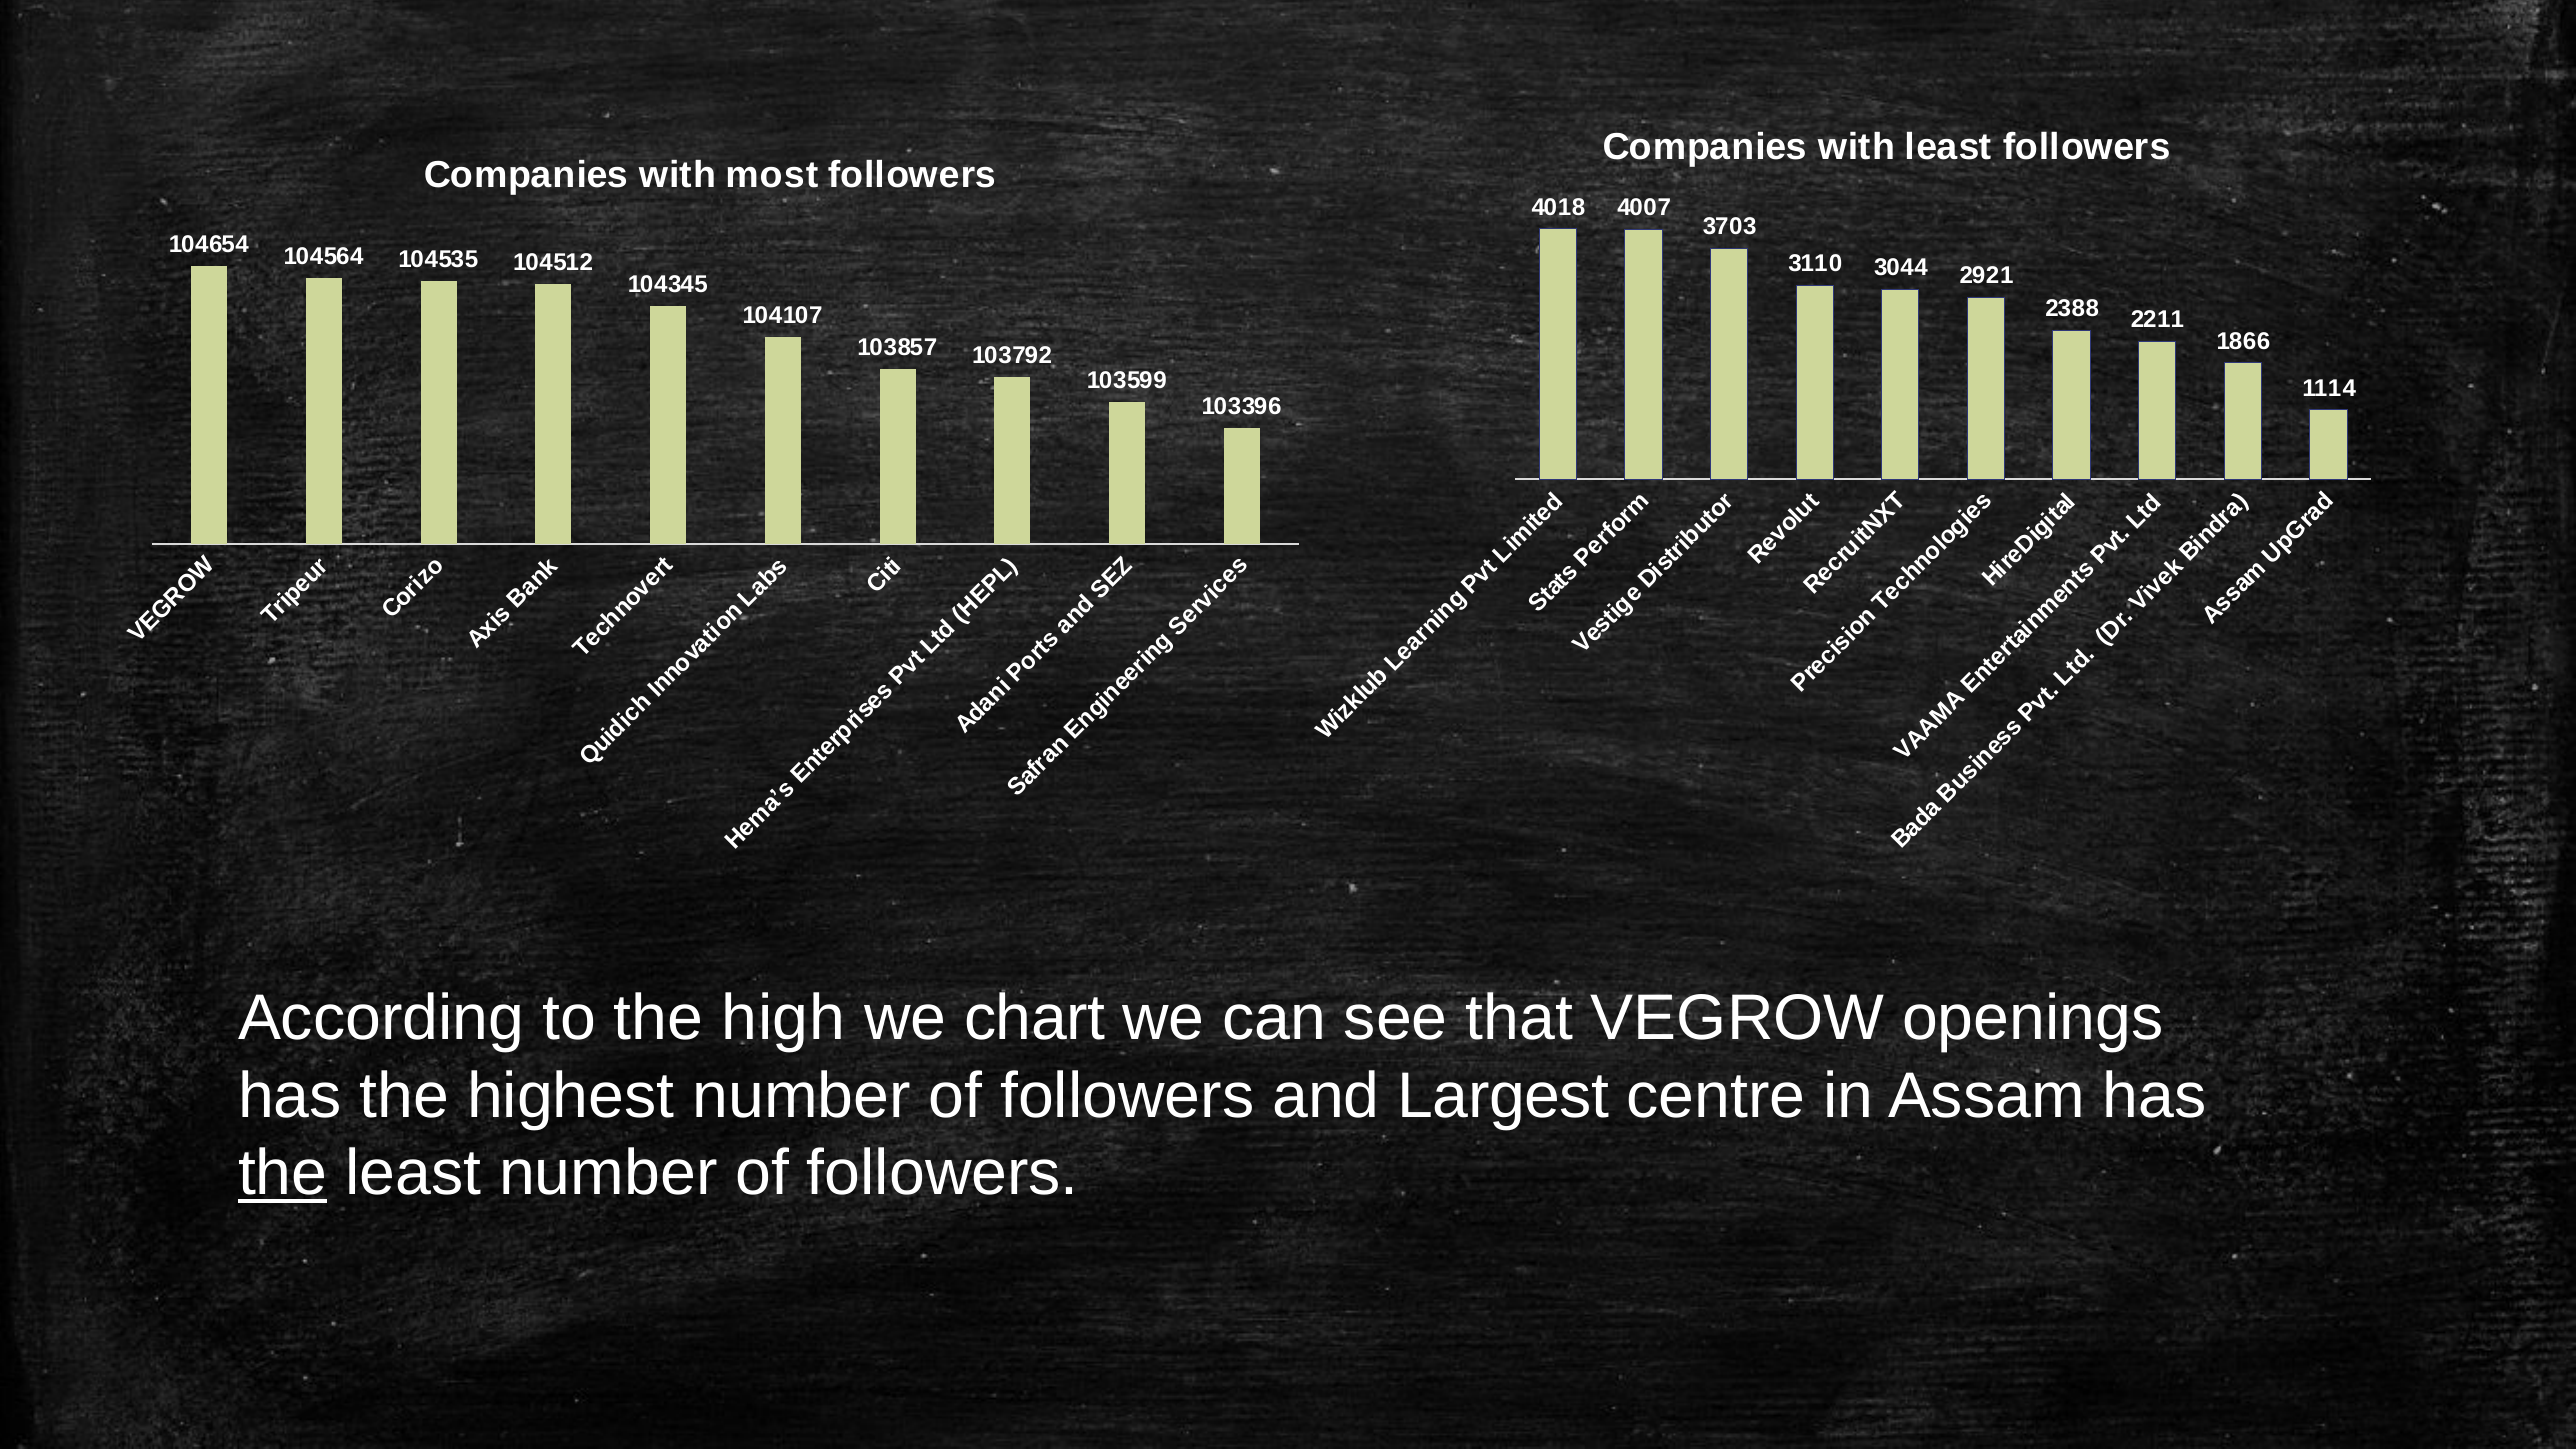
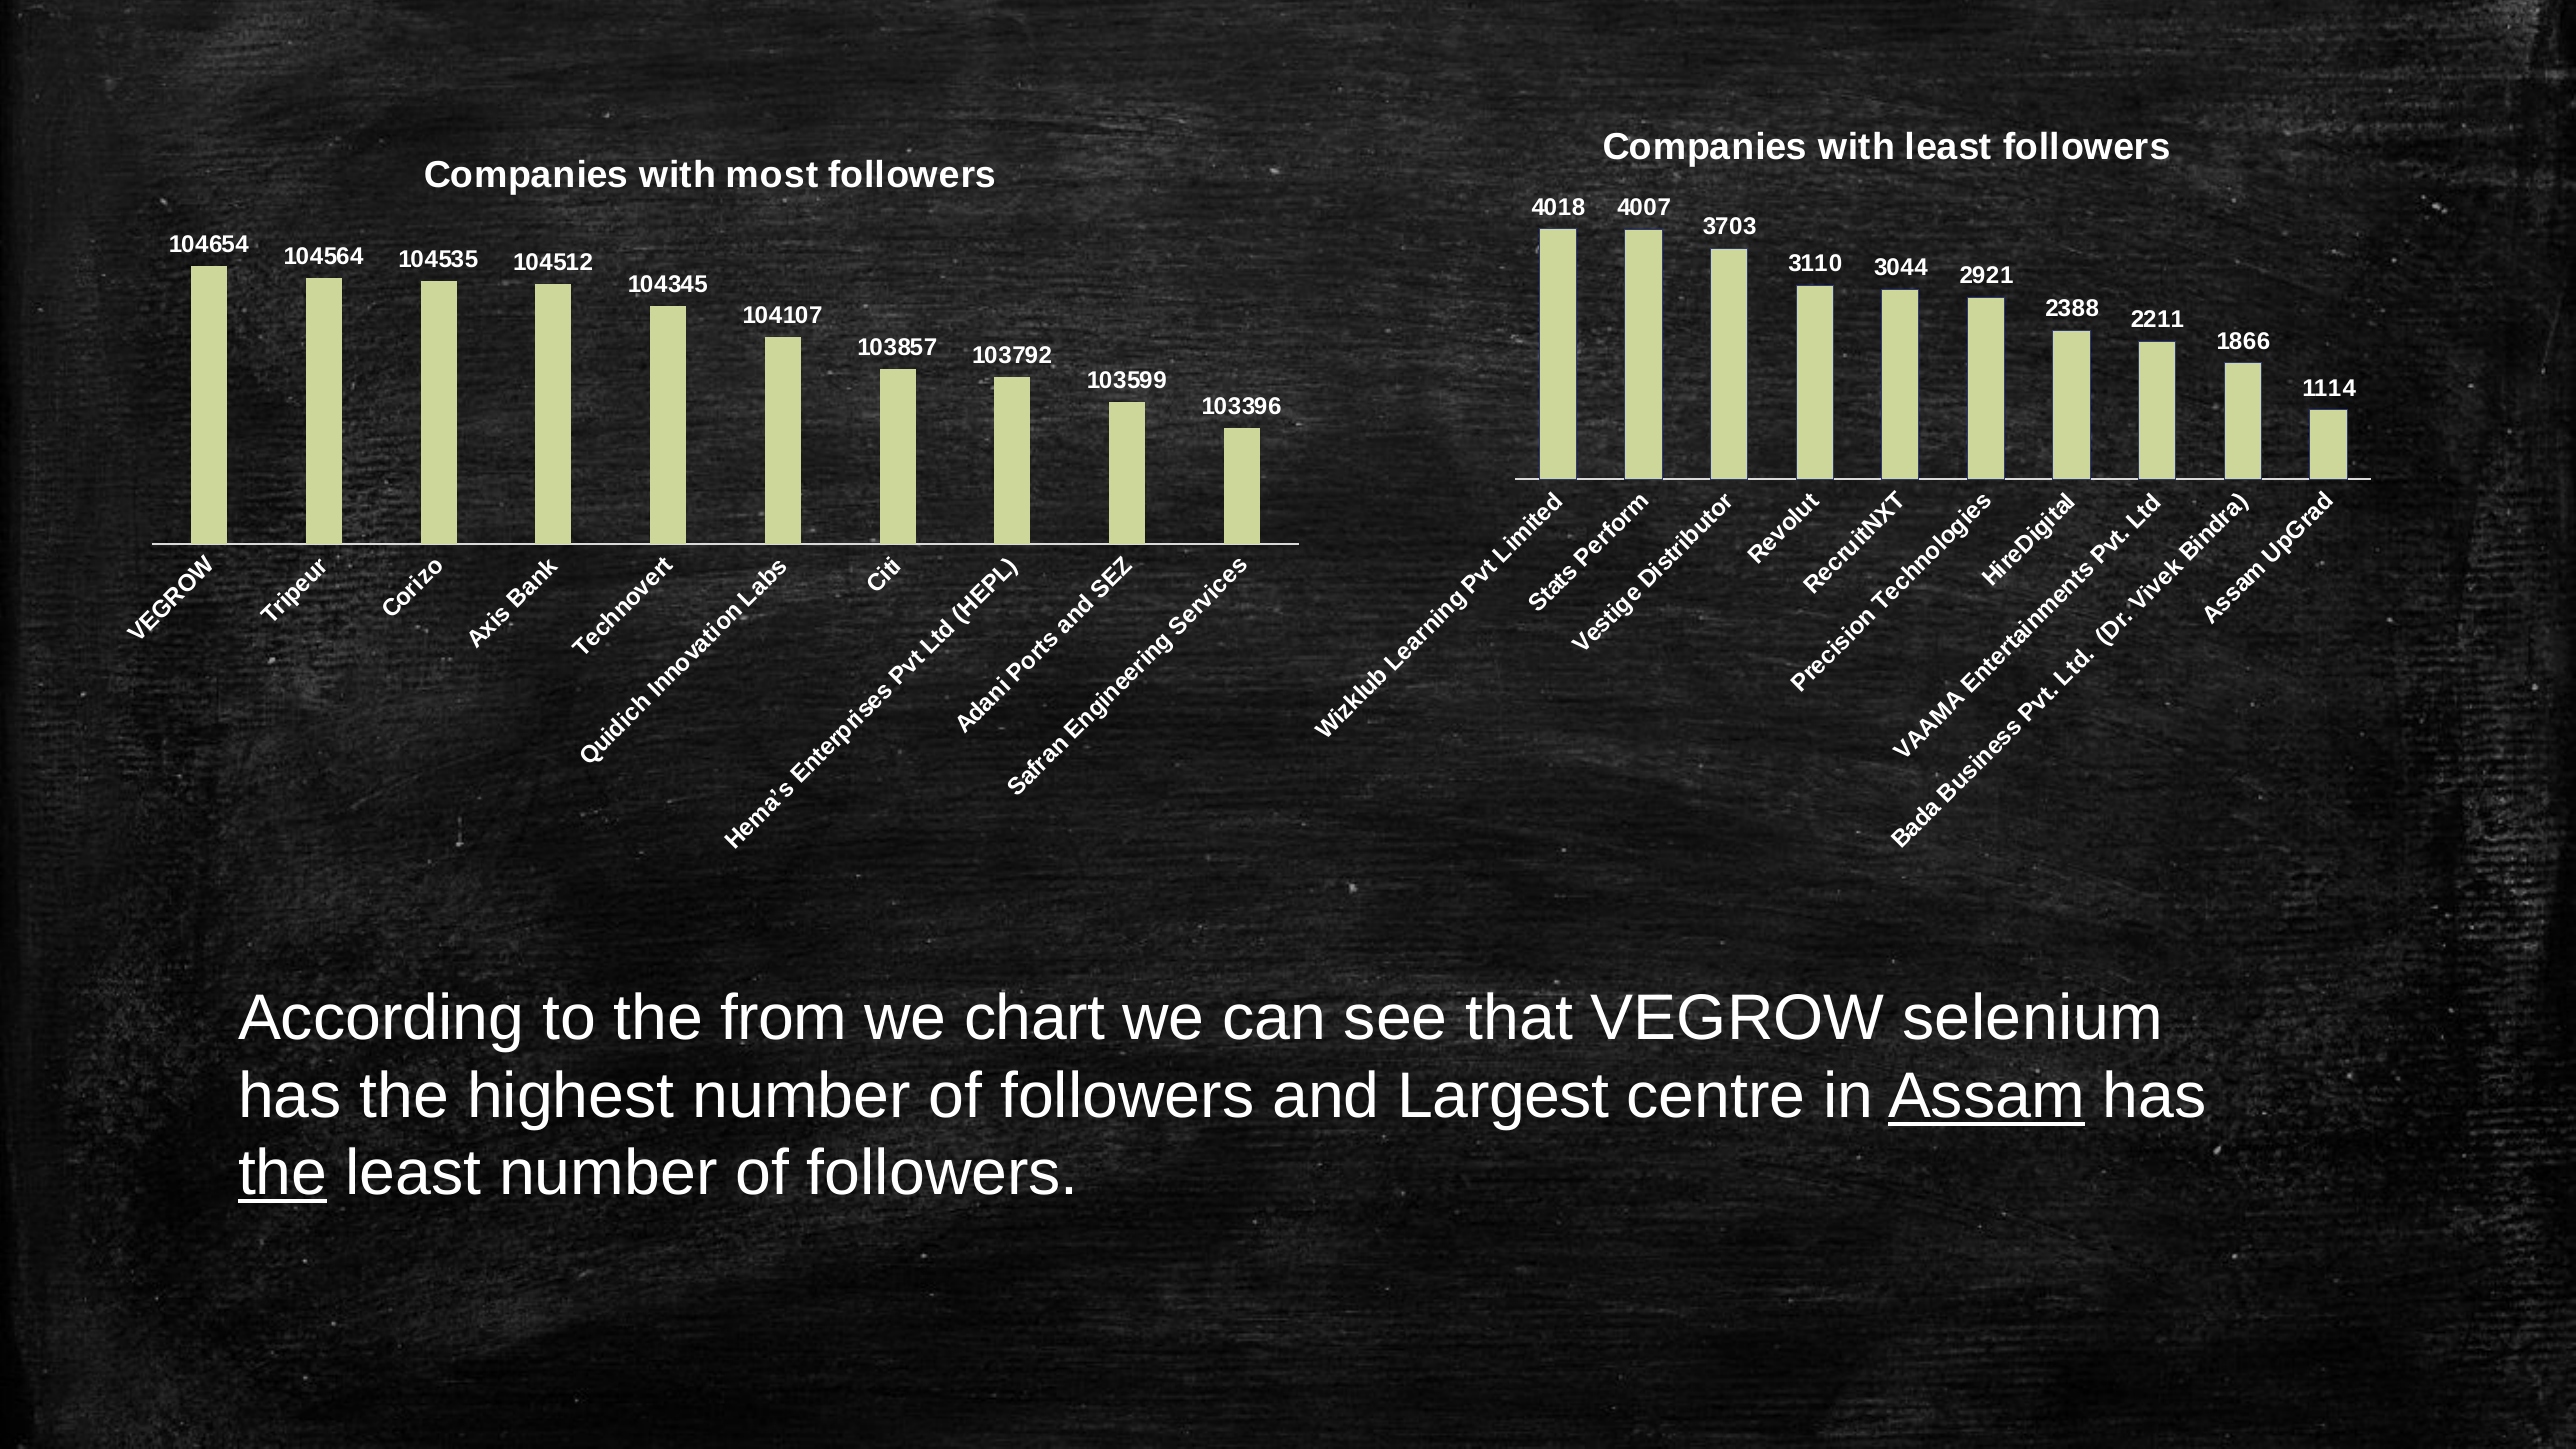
high: high -> from (784, 1019)
openings: openings -> selenium (2033, 1019)
Assam underline: none -> present (1986, 1096)
